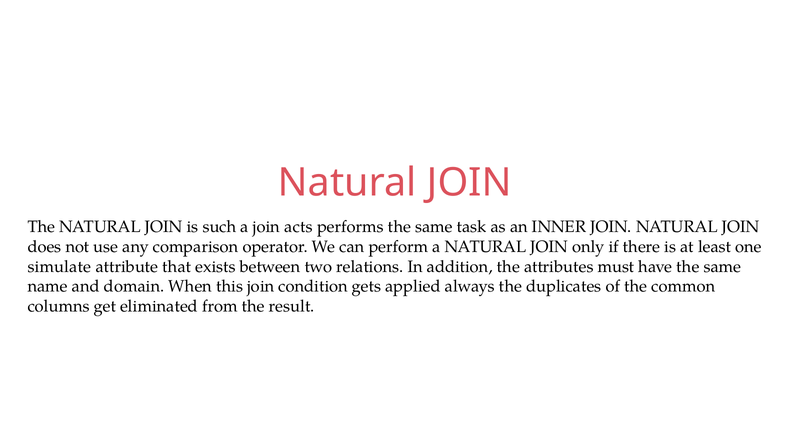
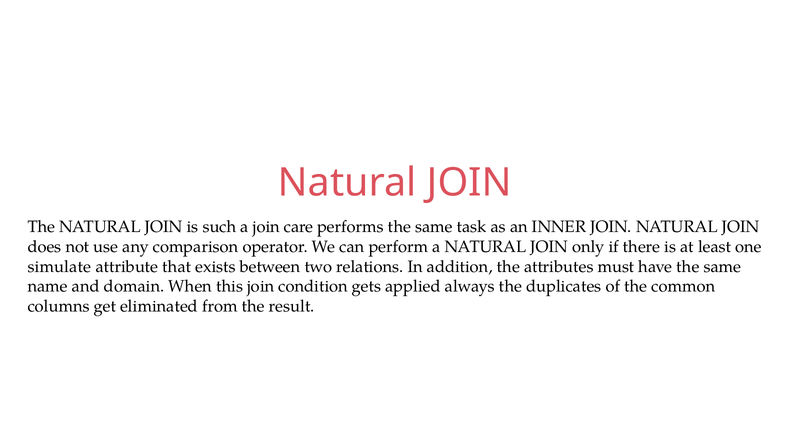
acts: acts -> care (299, 227)
